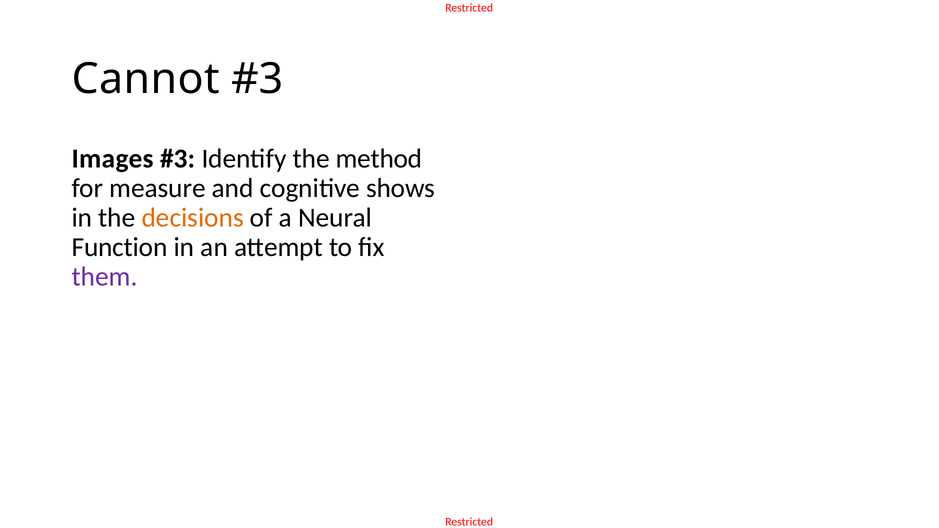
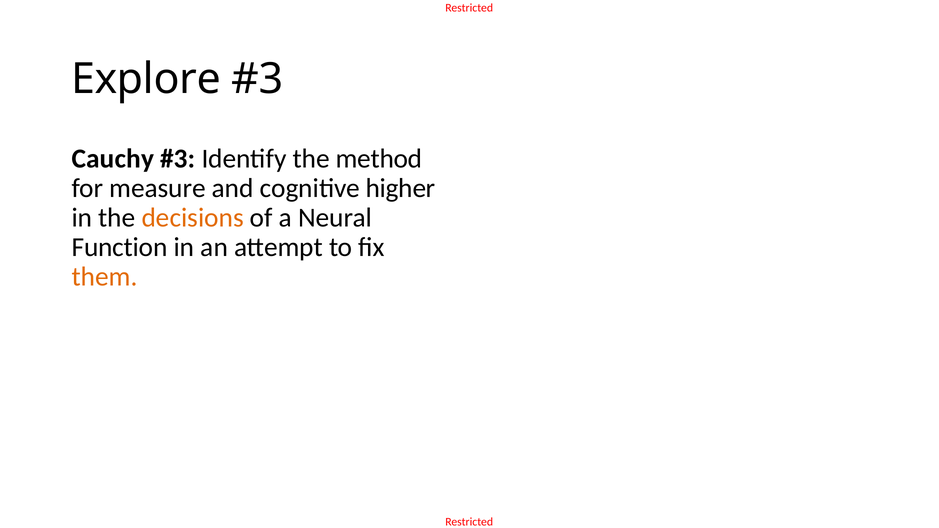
Cannot: Cannot -> Explore (146, 79)
Images: Images -> Cauchy (113, 159)
shows: shows -> higher (401, 188)
them colour: purple -> orange (105, 277)
